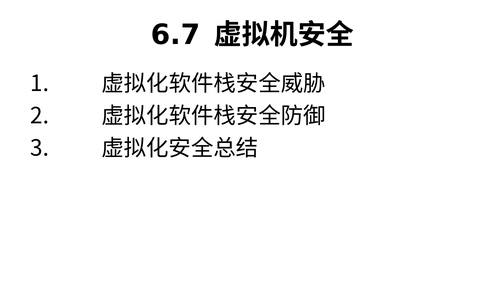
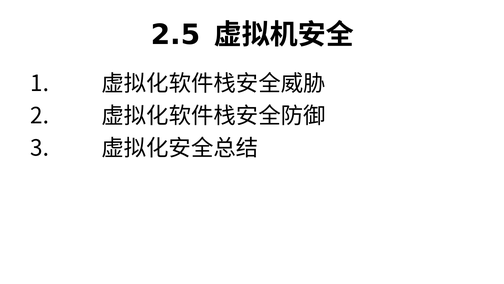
6.7: 6.7 -> 2.5 (176, 35)
